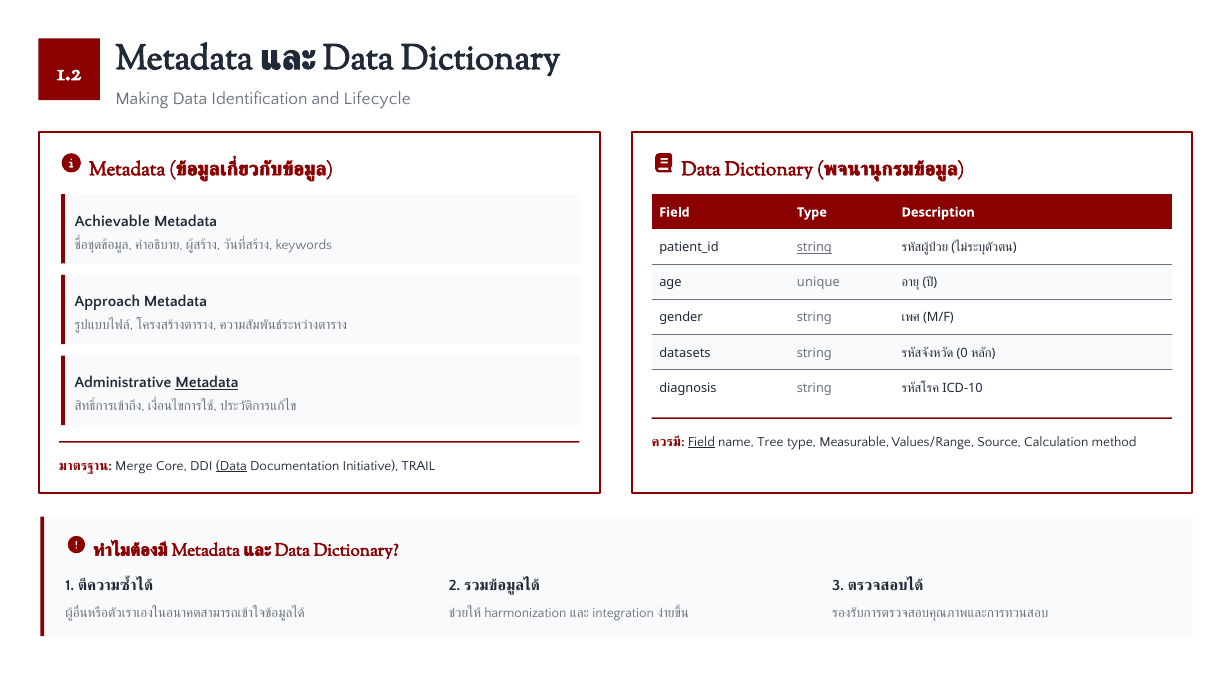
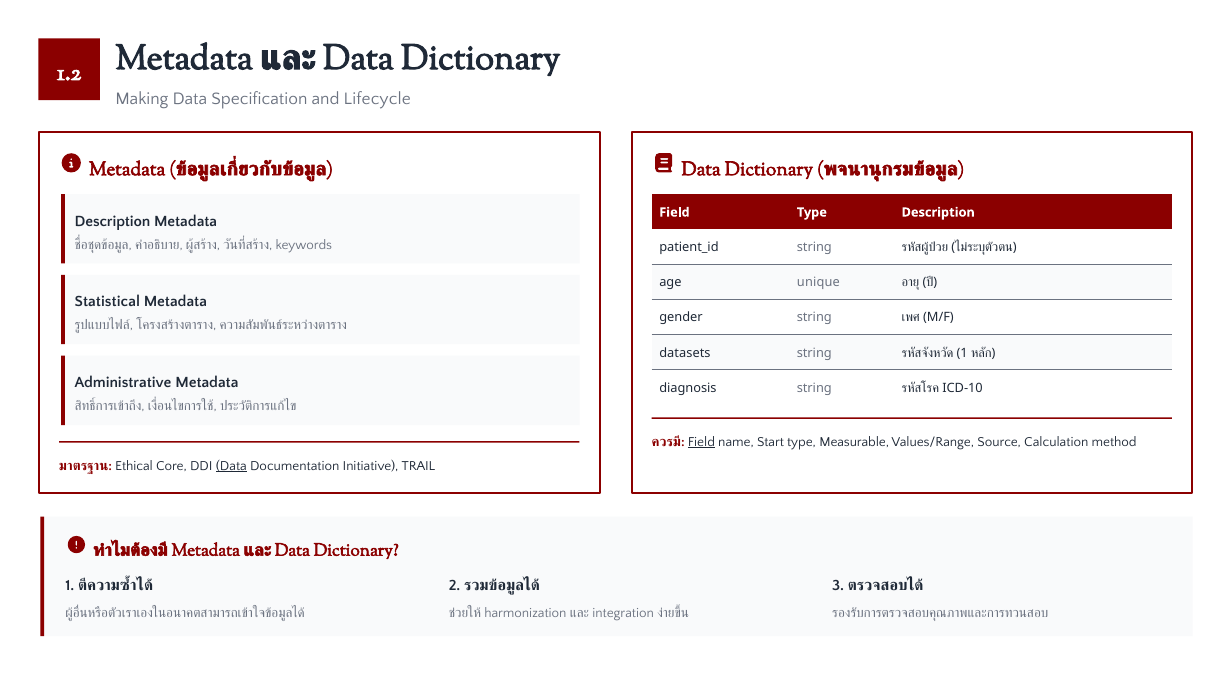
Identification: Identification -> Specification (259, 99)
Achievable: Achievable -> Description (113, 221)
string underline: present -> none (814, 247)
Approach: Approach -> Statistical (107, 302)
0: 0 -> 1 (962, 352)
Metadata underline: present -> none (207, 382)
Tree: Tree -> Start (771, 441)
Merge: Merge -> Ethical (134, 465)
